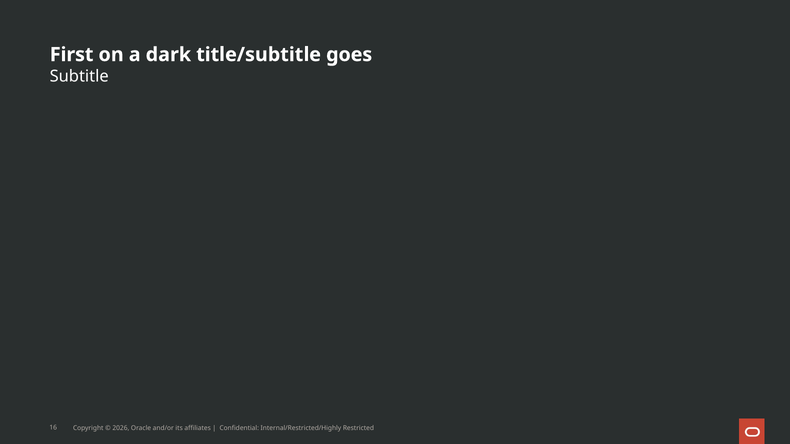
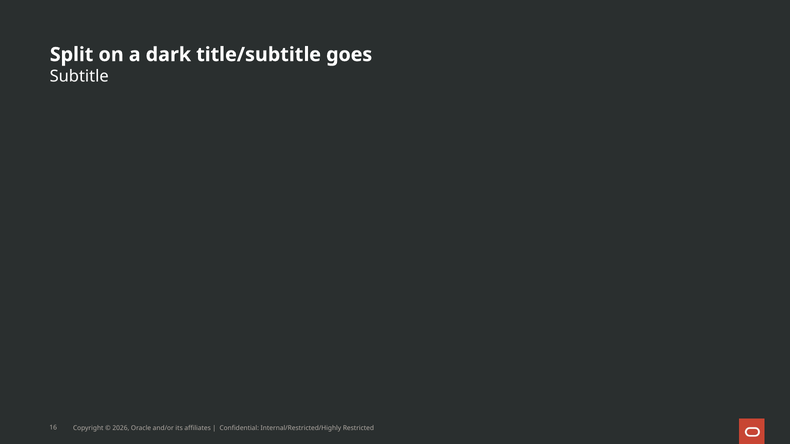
First: First -> Split (72, 55)
